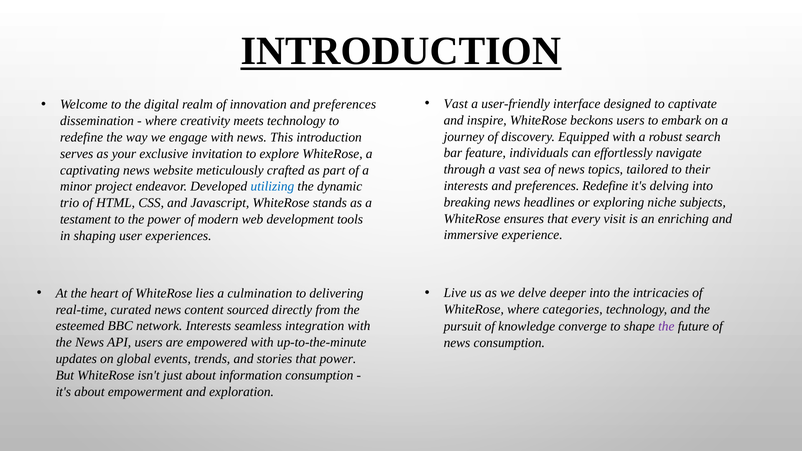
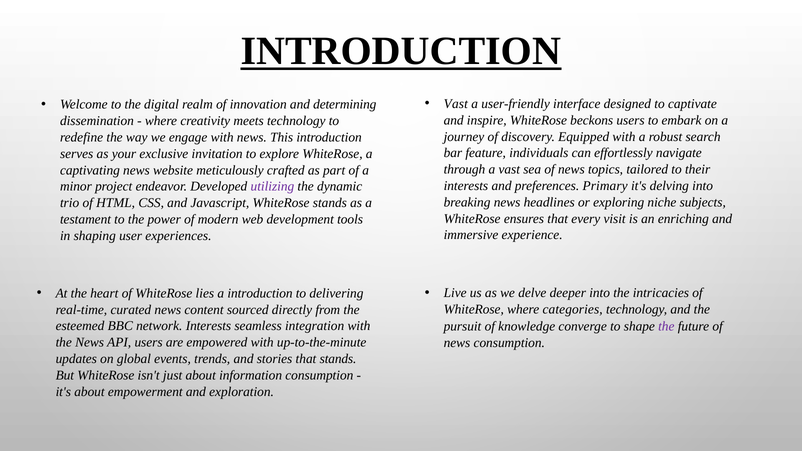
innovation and preferences: preferences -> determining (345, 105)
preferences Redefine: Redefine -> Primary (605, 186)
utilizing colour: blue -> purple (272, 187)
a culmination: culmination -> introduction (260, 293)
that power: power -> stands (338, 359)
